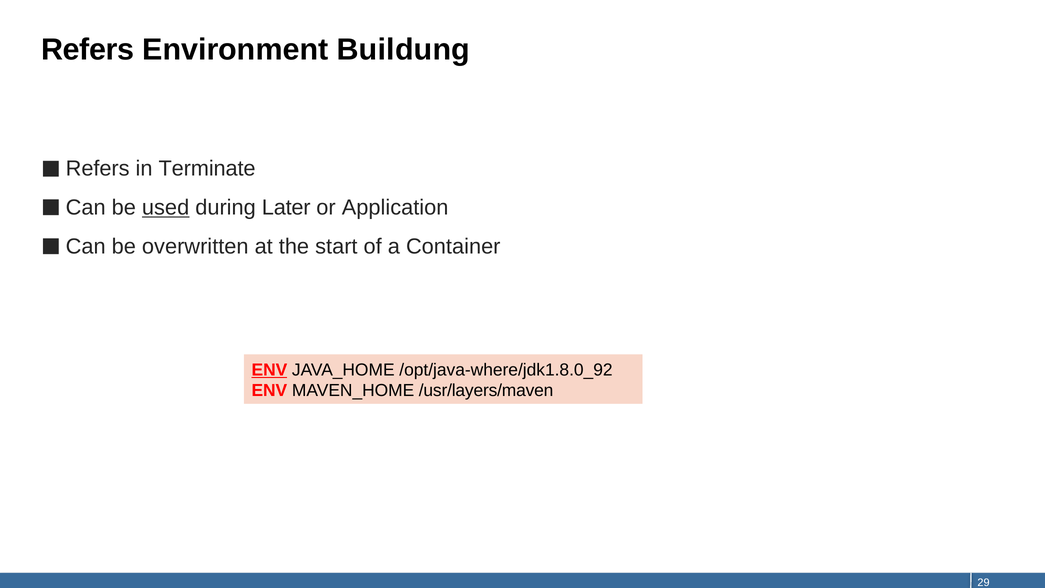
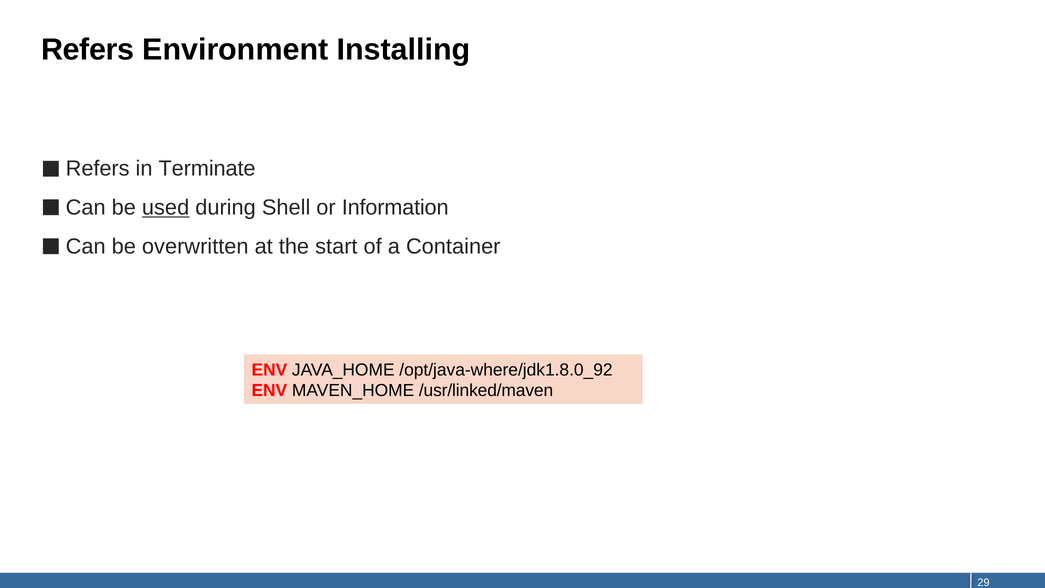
Buildung: Buildung -> Installing (403, 50)
Later: Later -> Shell (286, 208)
Application: Application -> Information (395, 208)
ENV underline: present -> none (269, 370)
/usr/layers/maven: /usr/layers/maven -> /usr/linked/maven (486, 391)
